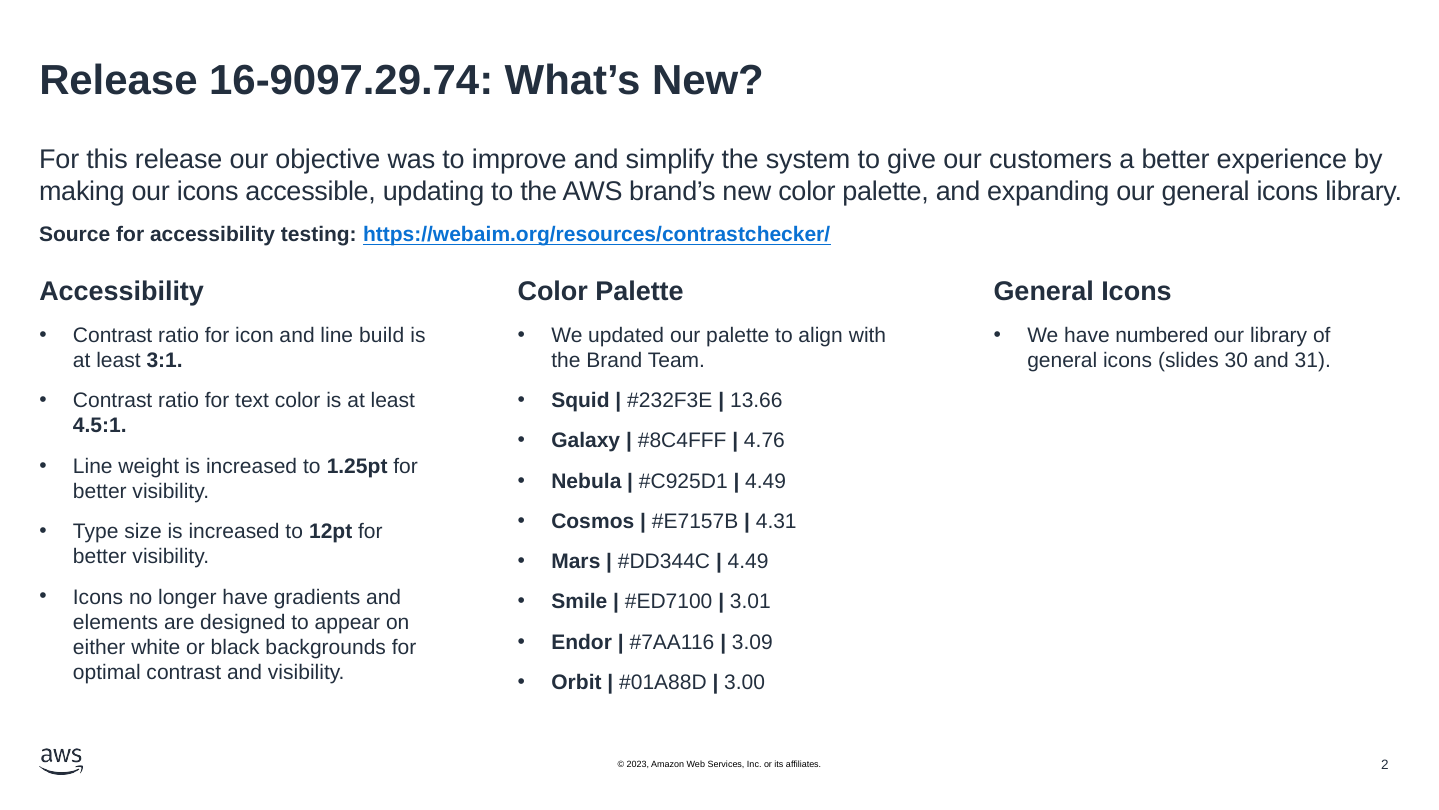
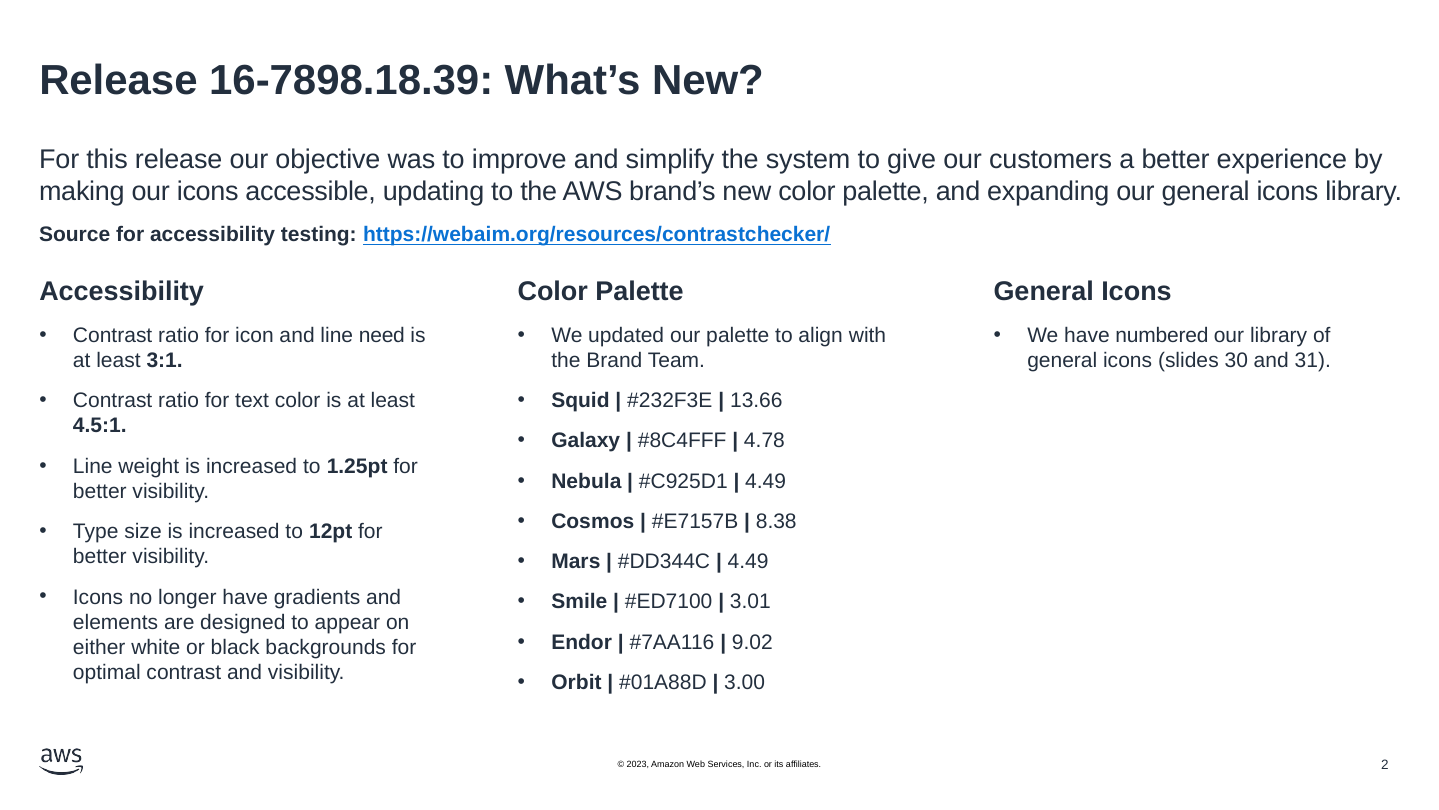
16-9097.29.74: 16-9097.29.74 -> 16-7898.18.39 (351, 81)
build: build -> need (382, 335)
4.76: 4.76 -> 4.78 (764, 441)
4.31: 4.31 -> 8.38 (776, 521)
3.09: 3.09 -> 9.02 (752, 642)
